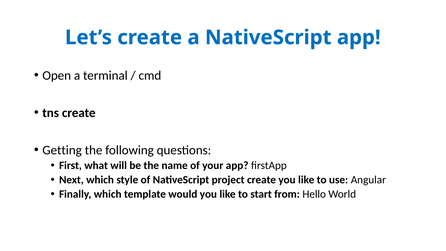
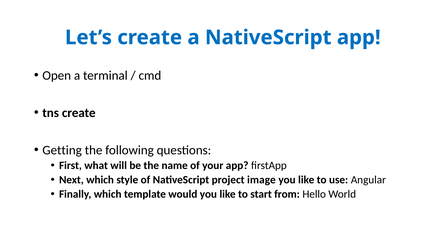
project create: create -> image (261, 180)
